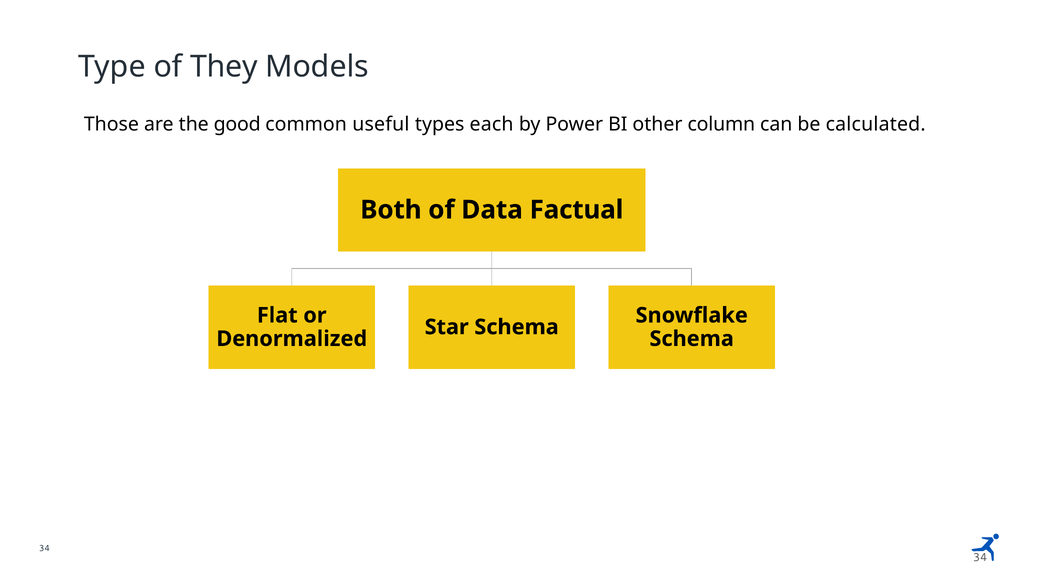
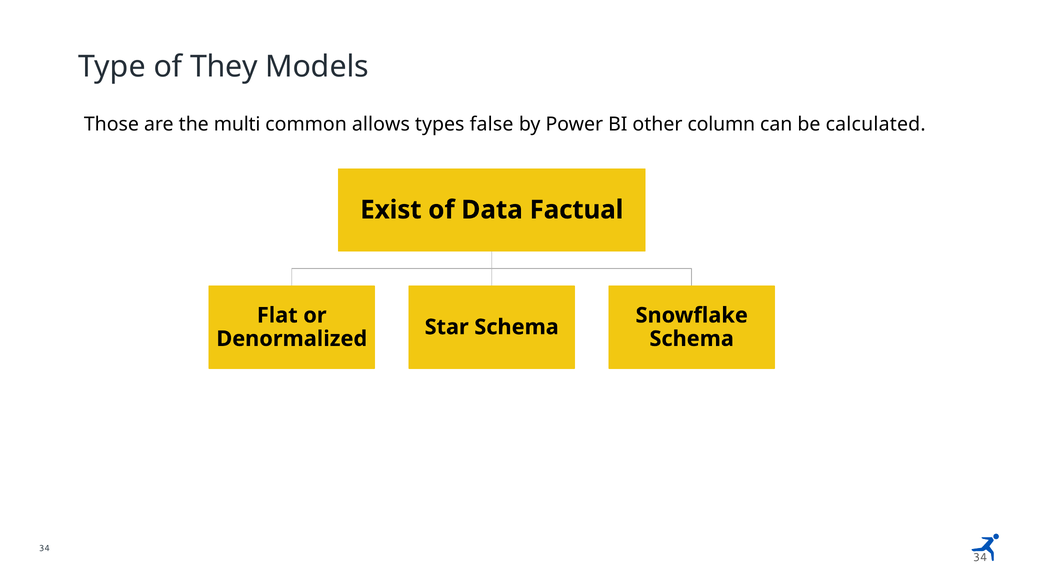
good: good -> multi (237, 124)
useful: useful -> allows (381, 124)
each: each -> false (492, 124)
Both: Both -> Exist (391, 210)
